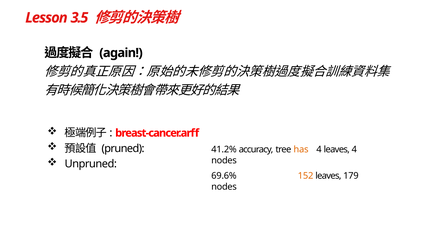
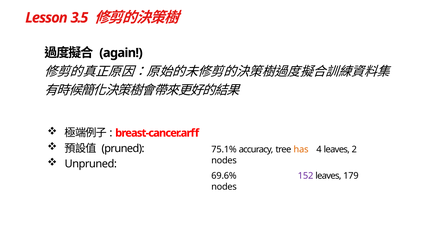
41.2%: 41.2% -> 75.1% (224, 149)
leaves 4: 4 -> 2 (354, 149)
152 colour: orange -> purple (306, 176)
